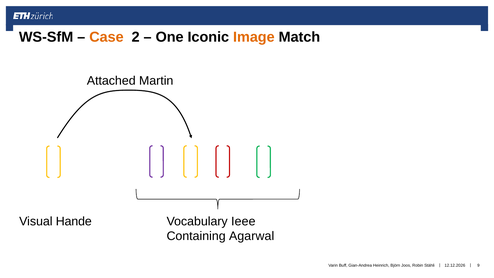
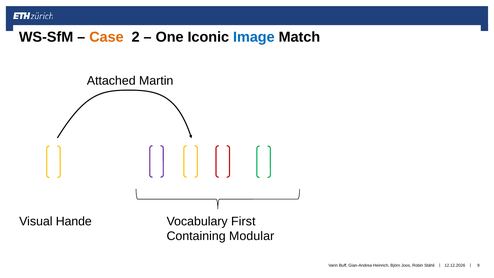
Image colour: orange -> blue (254, 37)
Ieee: Ieee -> First (243, 221)
Agarwal: Agarwal -> Modular (252, 236)
